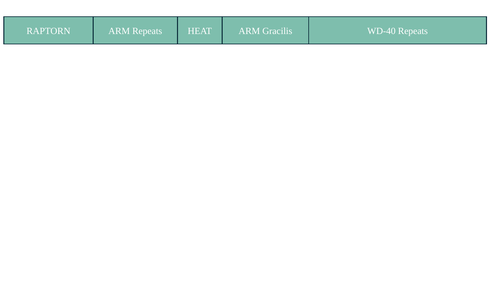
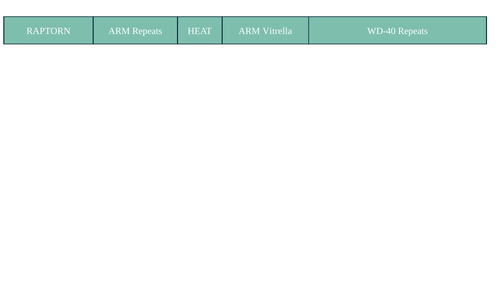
Gracilis: Gracilis -> Vitrella (277, 31)
